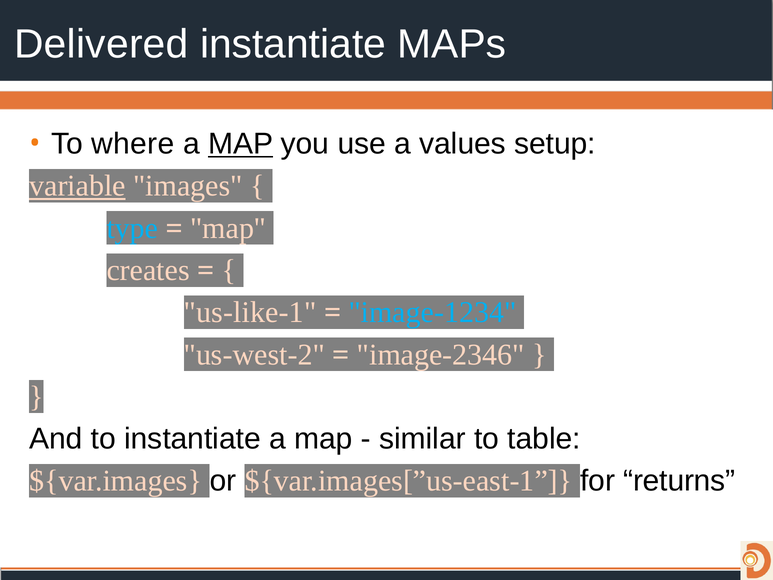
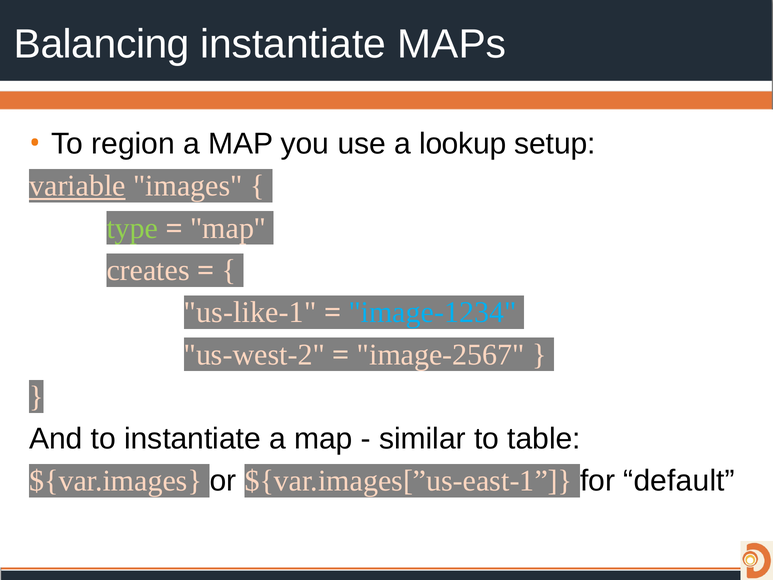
Delivered: Delivered -> Balancing (102, 44)
where: where -> region (133, 144)
MAP underline: present -> none (241, 144)
values: values -> lookup (463, 144)
type colour: light blue -> light green (132, 228)
image-2346: image-2346 -> image-2567 (441, 354)
returns: returns -> default (679, 481)
